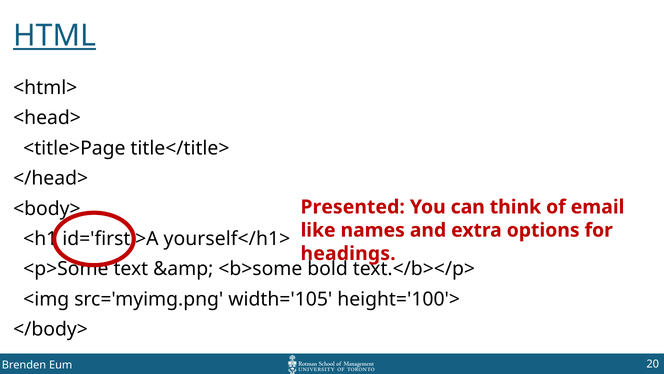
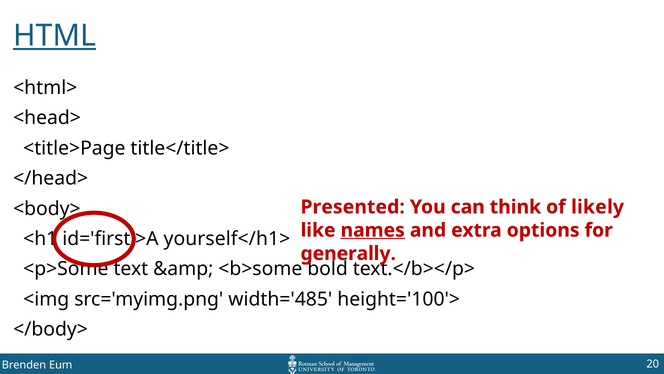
email: email -> likely (597, 207)
names underline: none -> present (373, 230)
headings: headings -> generally (348, 253)
width='105: width='105 -> width='485 (280, 299)
